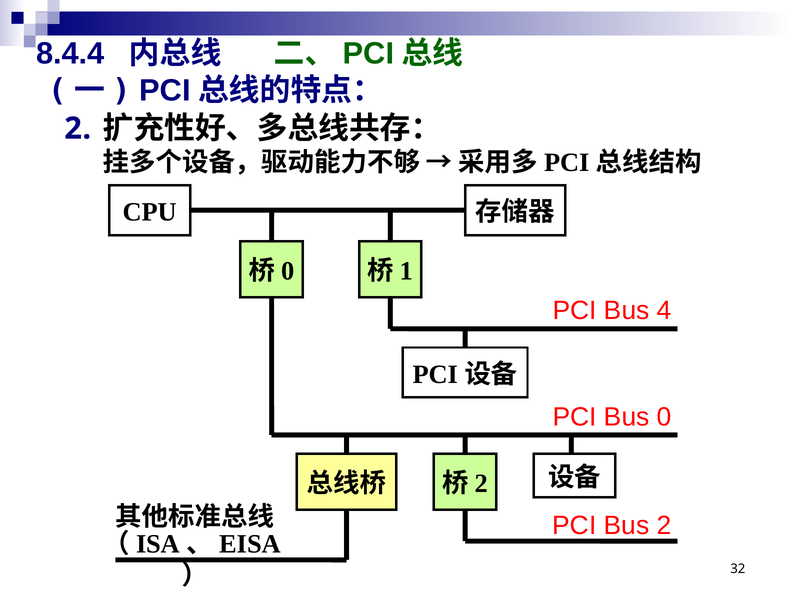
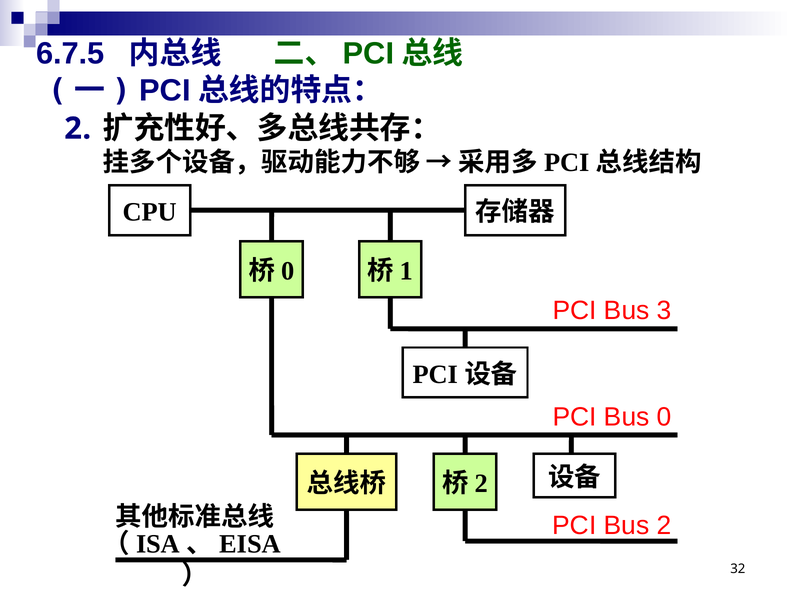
8.4.4: 8.4.4 -> 6.7.5 (70, 54)
4: 4 -> 3 (664, 311)
